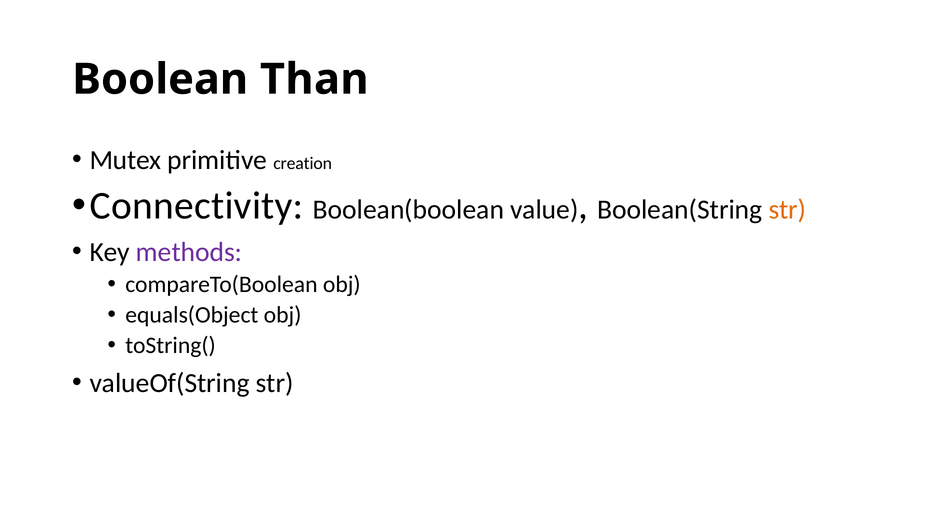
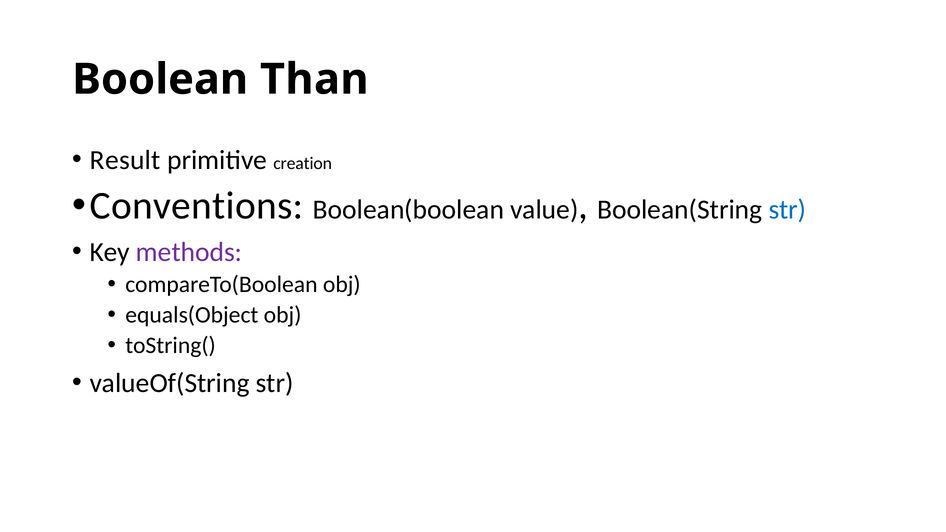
Mutex: Mutex -> Result (125, 160)
Connectivity: Connectivity -> Conventions (197, 206)
str colour: orange -> blue (787, 210)
